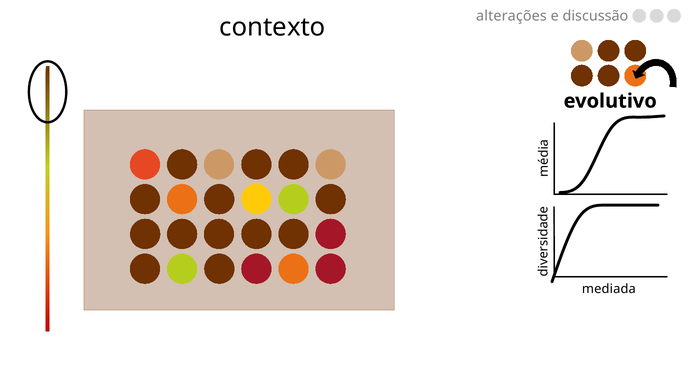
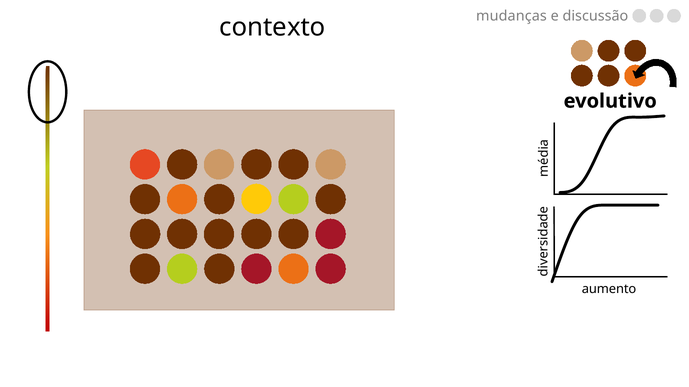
alterações: alterações -> mudanças (511, 16)
mediada: mediada -> aumento (609, 289)
